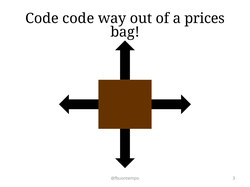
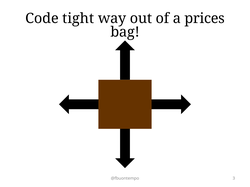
Code code: code -> tight (78, 18)
